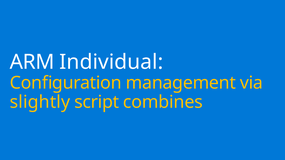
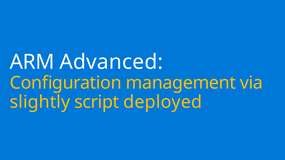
Individual: Individual -> Advanced (111, 62)
combines: combines -> deployed (163, 102)
